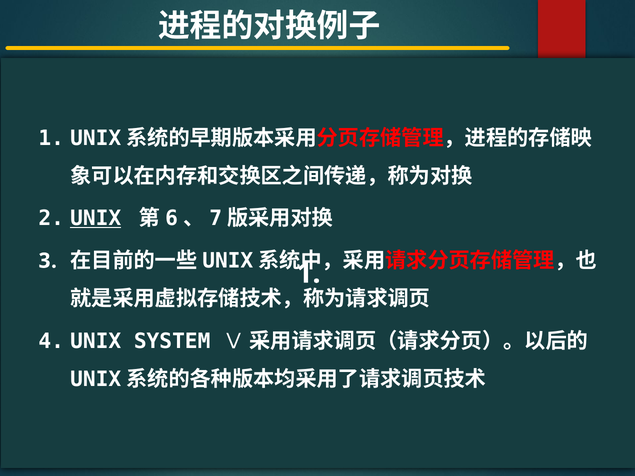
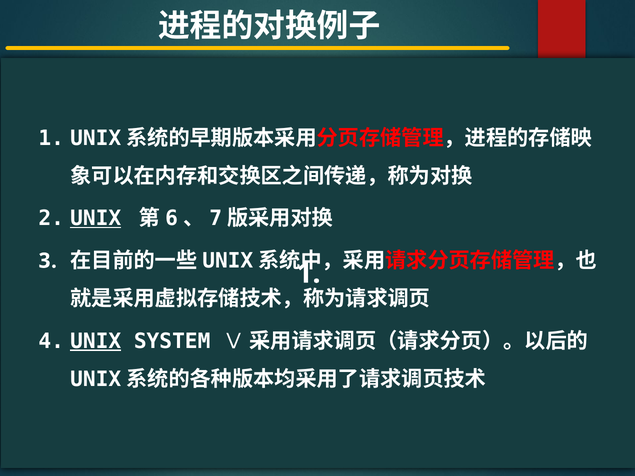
UNIX underline: none -> present (96, 341)
